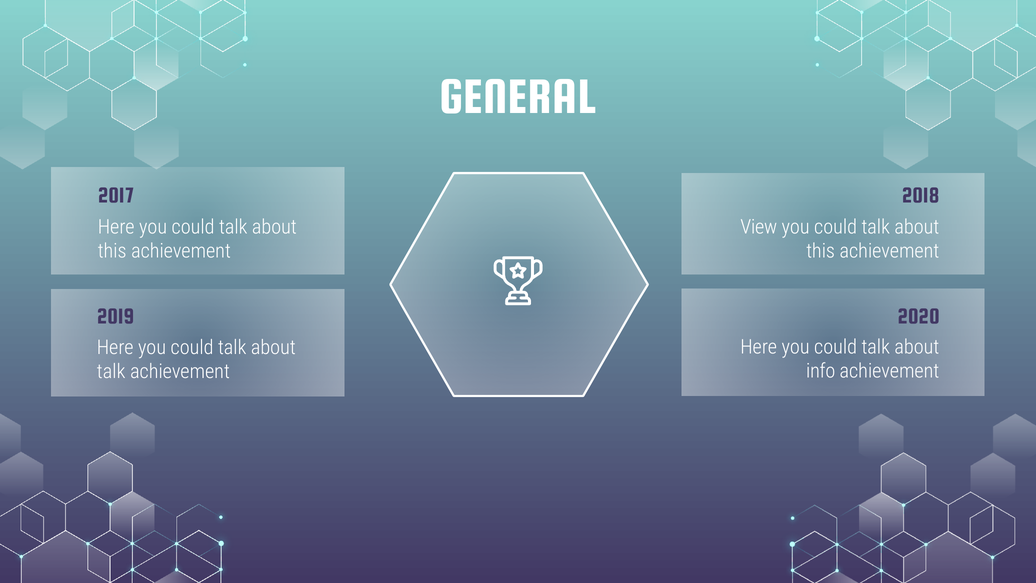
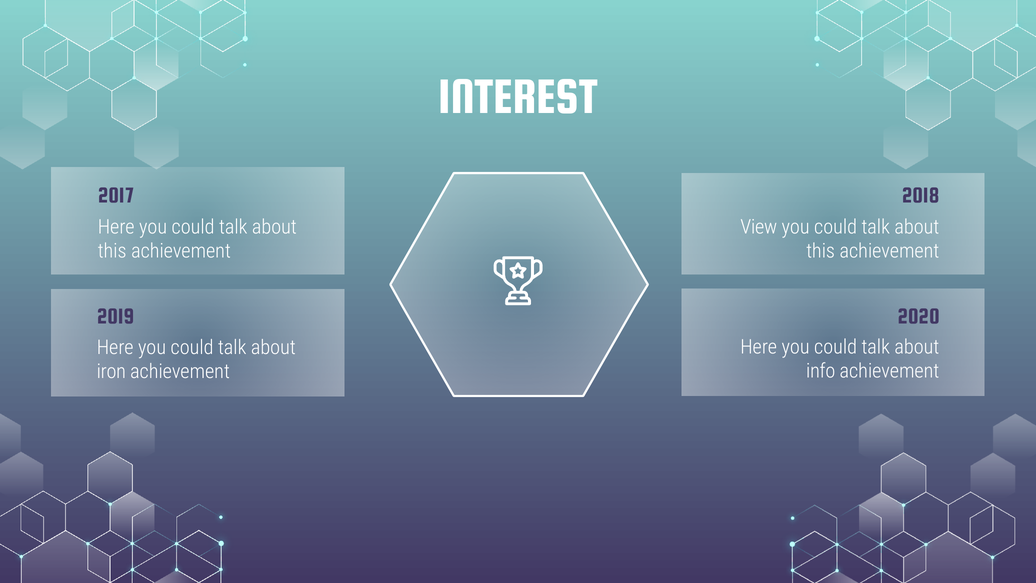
GENERAL: GENERAL -> INTEREST (518, 96)
talk: talk -> iron (111, 371)
